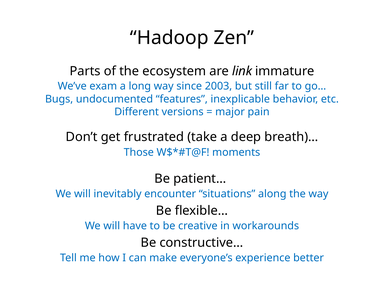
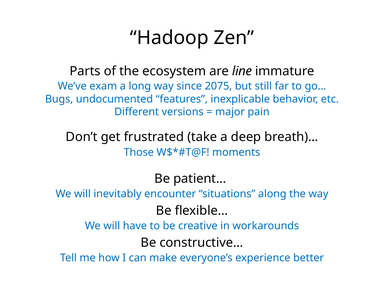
link: link -> line (242, 71)
2003: 2003 -> 2075 (218, 86)
